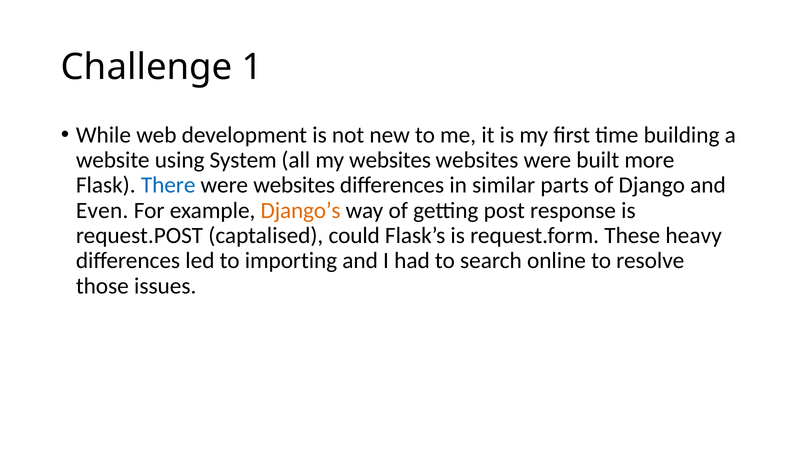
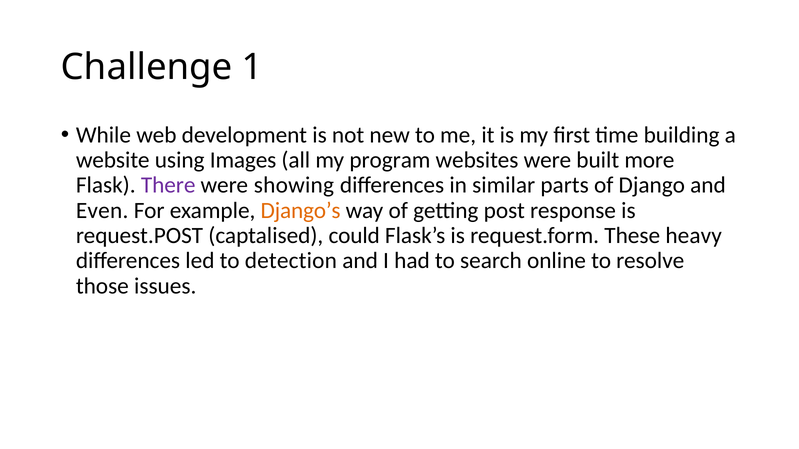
System: System -> Images (243, 160)
my websites: websites -> program (390, 160)
There colour: blue -> purple (168, 185)
were websites: websites -> showing (294, 185)
importing: importing -> detection (291, 261)
